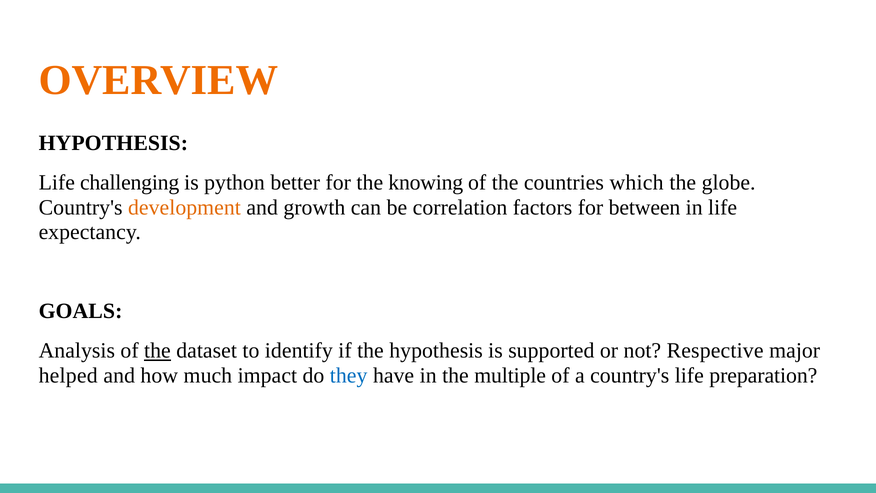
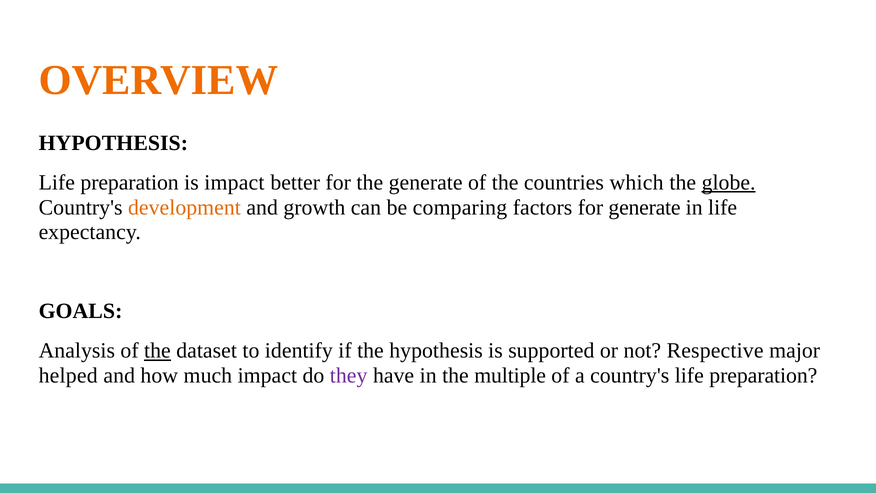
challenging: challenging -> preparation (130, 182)
is python: python -> impact (234, 182)
the knowing: knowing -> generate (426, 182)
globe underline: none -> present (729, 182)
correlation: correlation -> comparing (460, 207)
for between: between -> generate (645, 207)
they colour: blue -> purple (349, 375)
